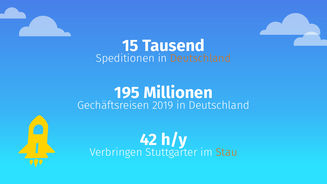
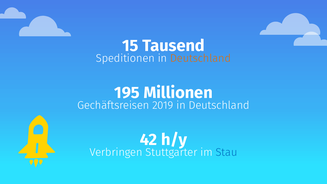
Stau colour: orange -> blue (226, 152)
